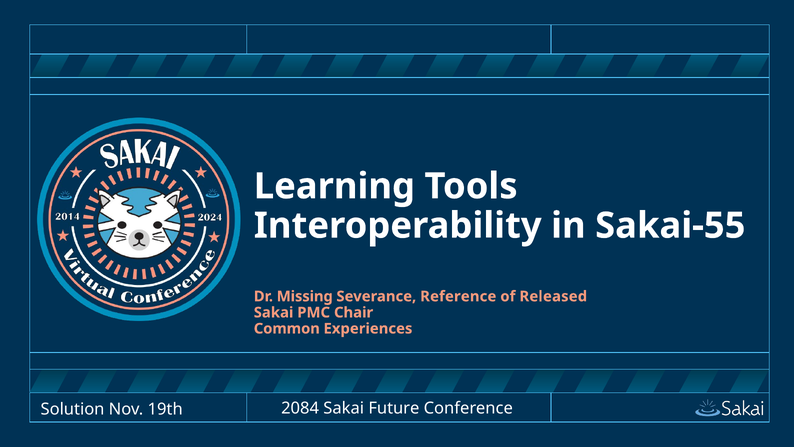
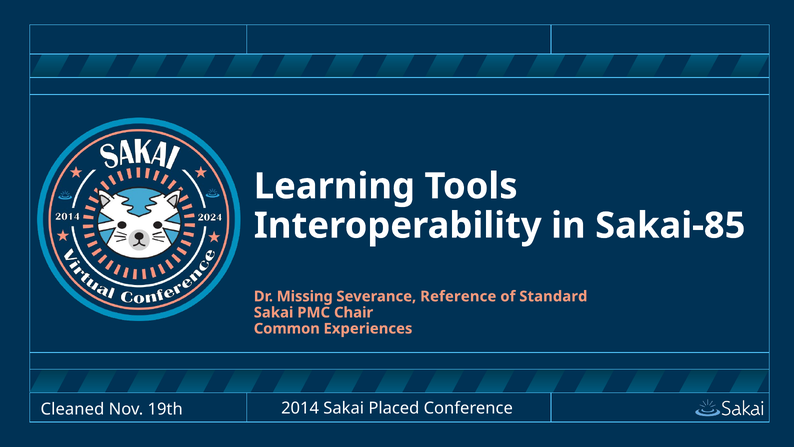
Sakai-55: Sakai-55 -> Sakai-85 (670, 226)
Released: Released -> Standard (553, 296)
2084: 2084 -> 2014 (300, 408)
Future: Future -> Placed (394, 408)
Solution: Solution -> Cleaned (72, 409)
